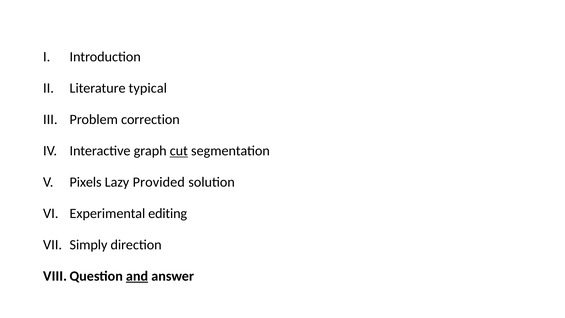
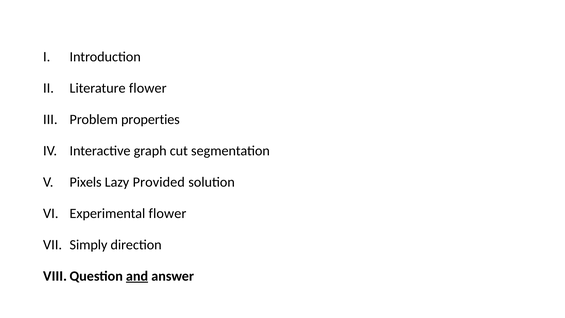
Literature typical: typical -> flower (148, 88)
correction: correction -> properties (150, 119)
cut underline: present -> none (179, 151)
Experimental editing: editing -> flower (168, 213)
